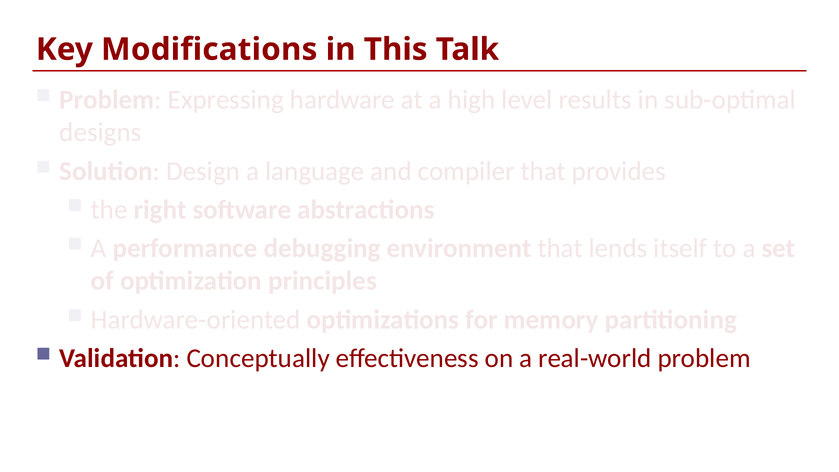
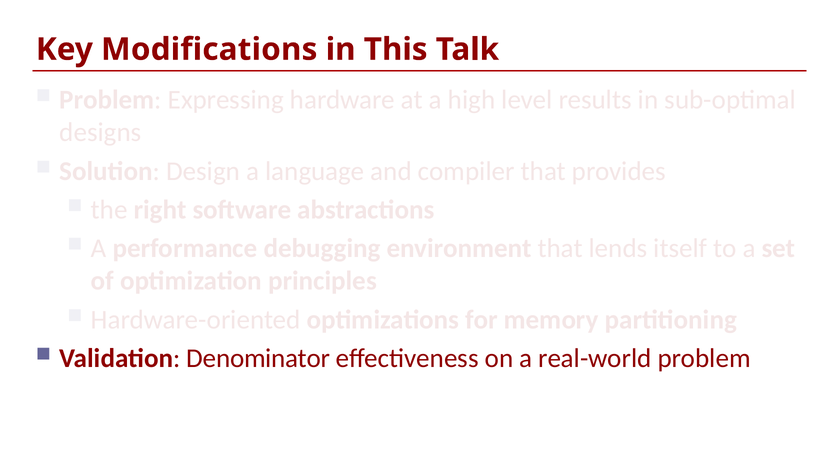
Conceptually: Conceptually -> Denominator (258, 358)
